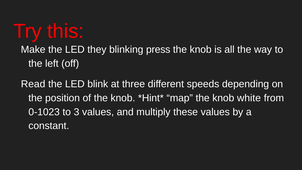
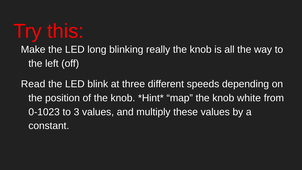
they: they -> long (97, 50)
press: press -> really (158, 50)
